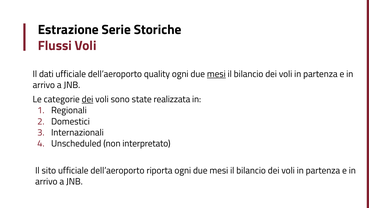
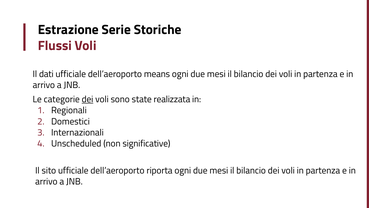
quality: quality -> means (157, 74)
mesi underline: present -> none (216, 74)
interpretato: interpretato -> significative (146, 143)
